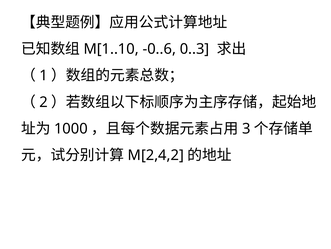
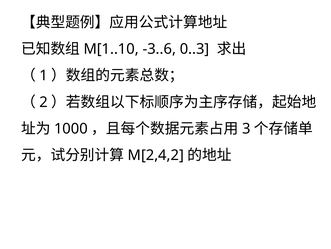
-0..6: -0..6 -> -3..6 (159, 49)
